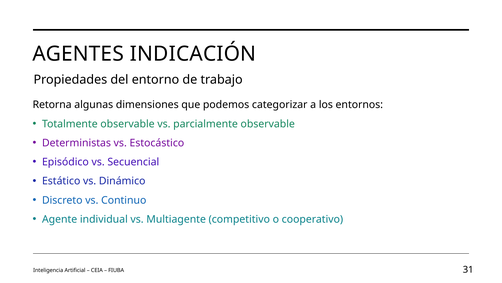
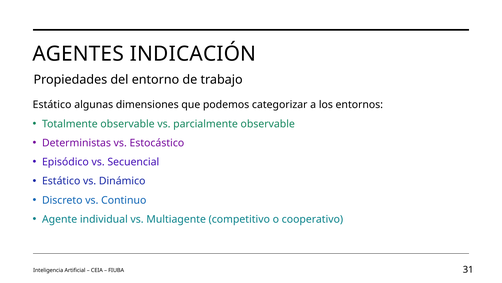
Retorna: Retorna -> Estático (52, 105)
